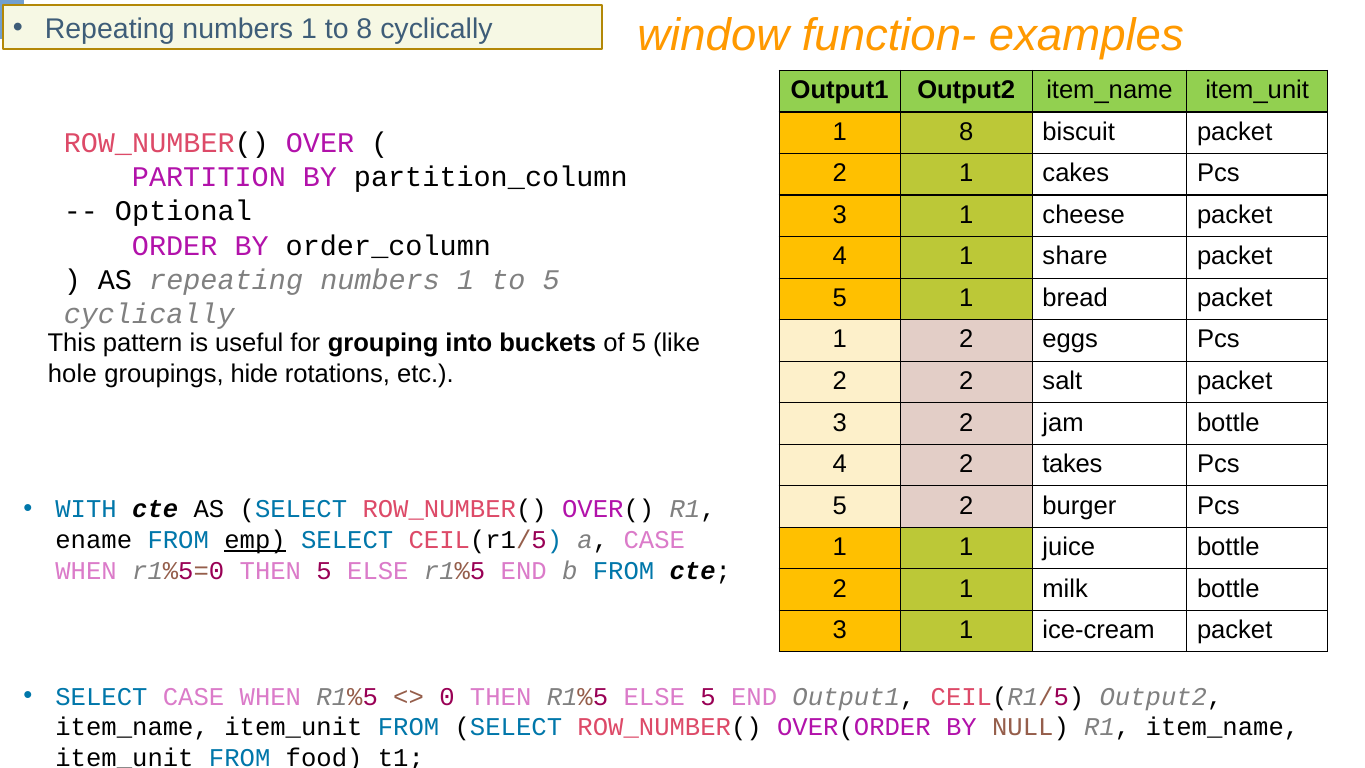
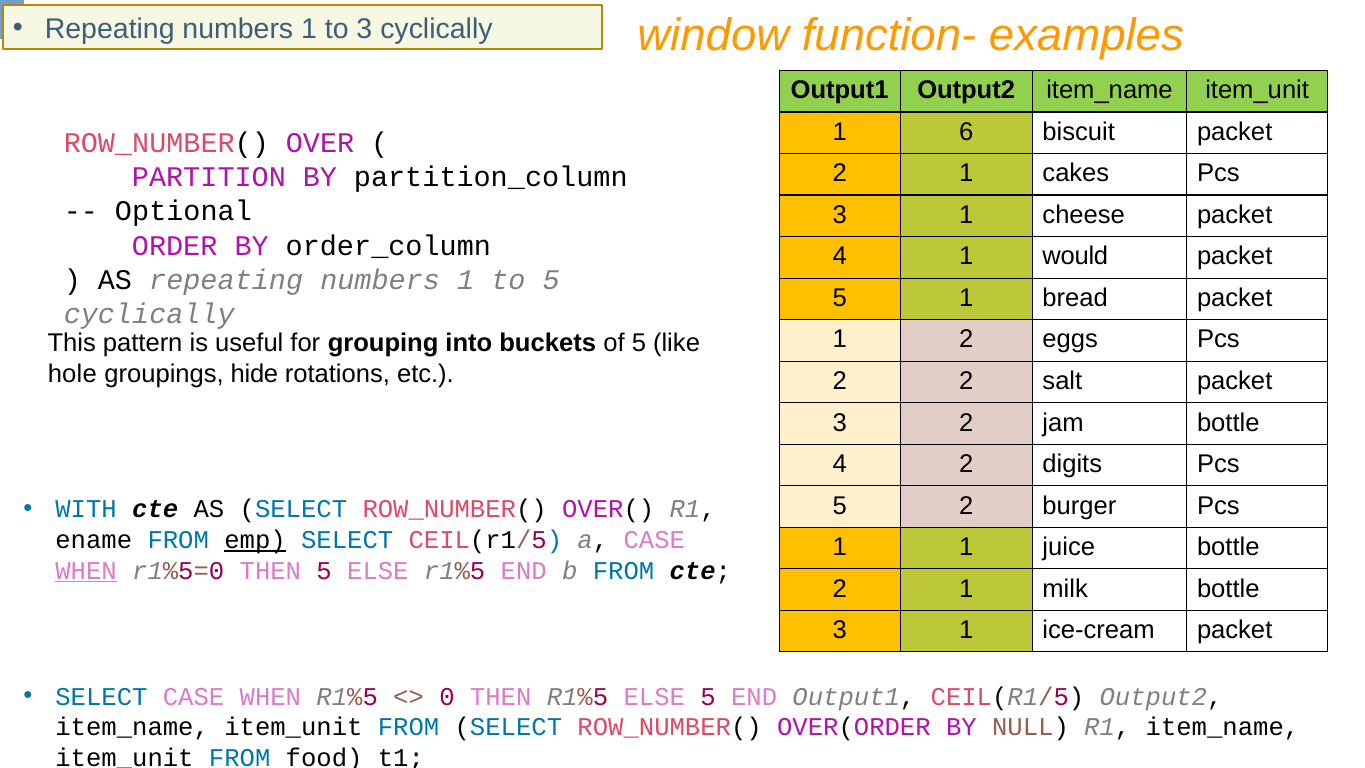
to 8: 8 -> 3 (364, 29)
1 8: 8 -> 6 (966, 132)
share: share -> would (1075, 256)
takes: takes -> digits (1072, 464)
WHEN underline: none -> present (86, 570)
